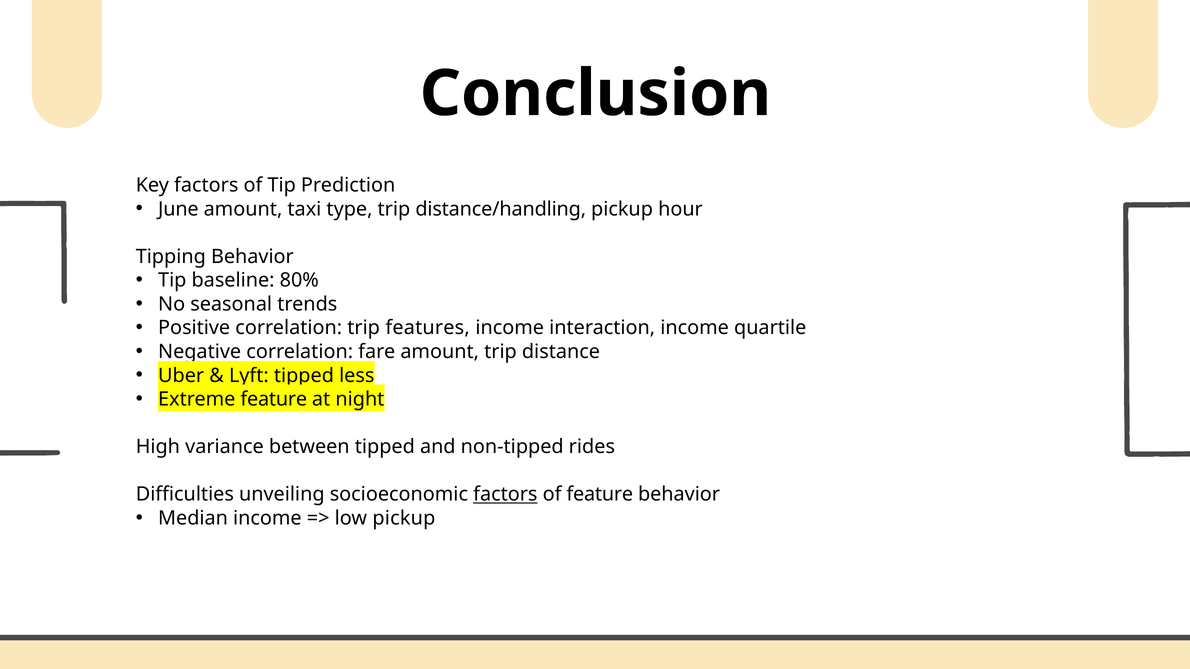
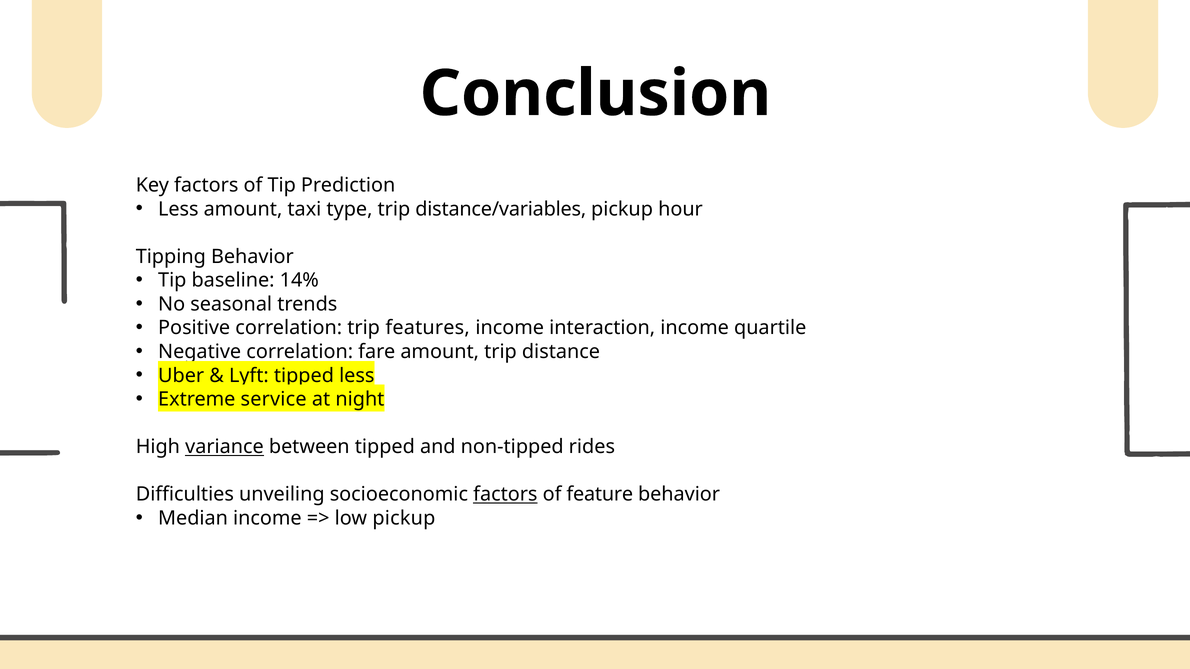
June: June -> Less (178, 209)
distance/handling: distance/handling -> distance/variables (501, 209)
80%: 80% -> 14% (299, 281)
Extreme feature: feature -> service (274, 400)
variance underline: none -> present (224, 447)
